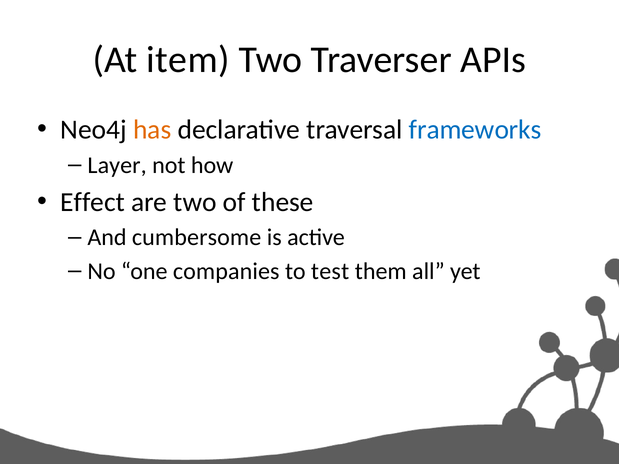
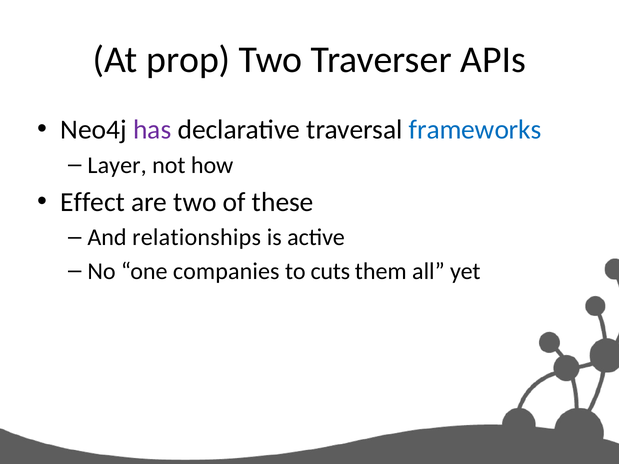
item: item -> prop (188, 60)
has colour: orange -> purple (152, 130)
cumbersome: cumbersome -> relationships (197, 238)
test: test -> cuts (330, 271)
